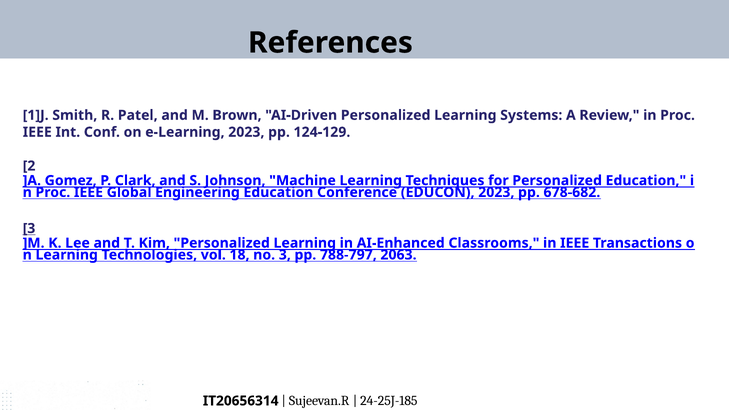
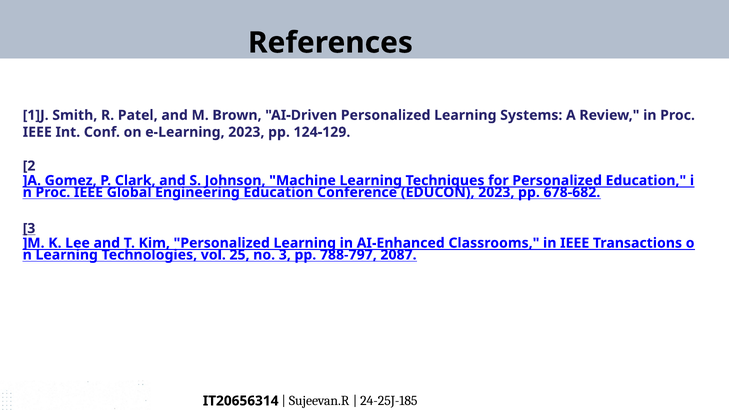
18: 18 -> 25 (240, 255)
2063: 2063 -> 2087 (398, 255)
